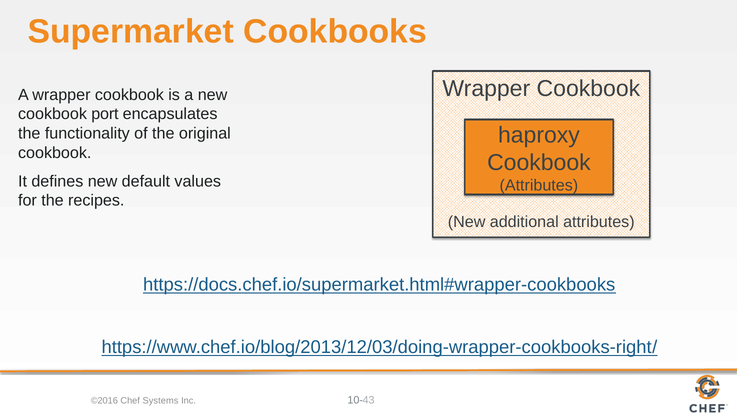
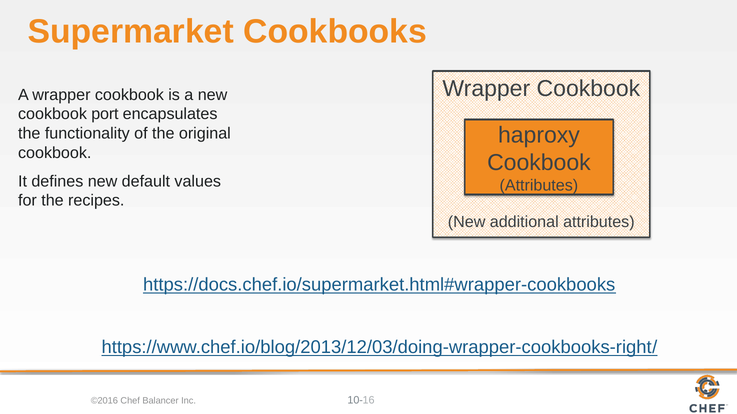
Systems: Systems -> Balancer (161, 401)
43: 43 -> 16 (369, 401)
